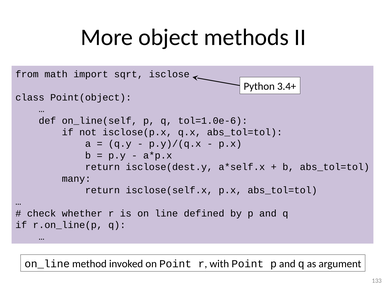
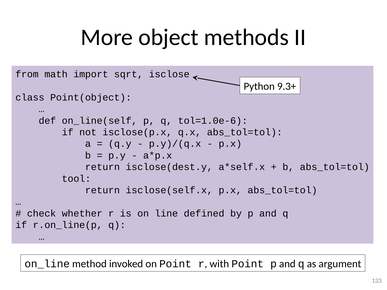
3.4+: 3.4+ -> 9.3+ (287, 86)
many: many -> tool (76, 179)
